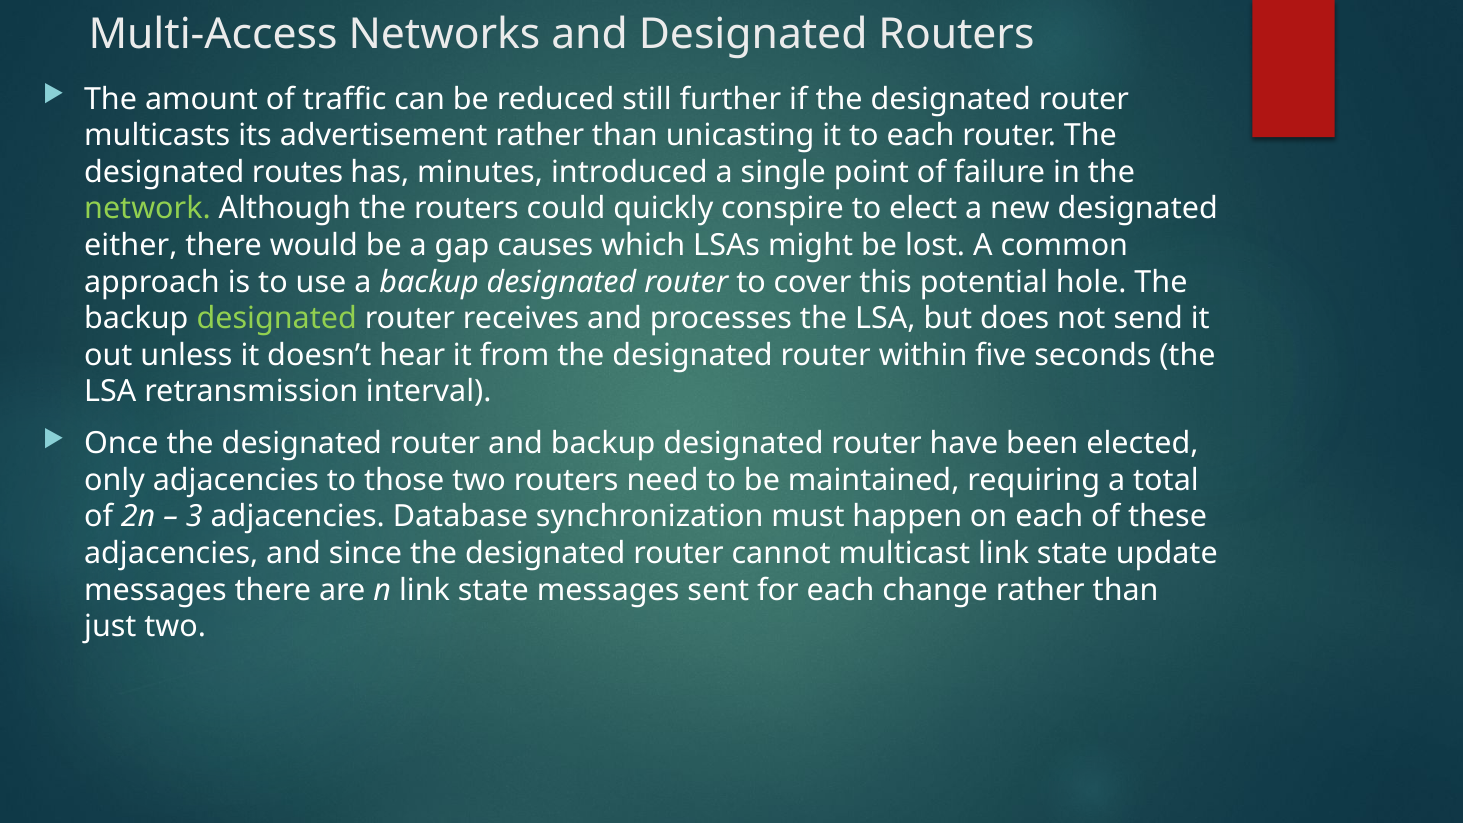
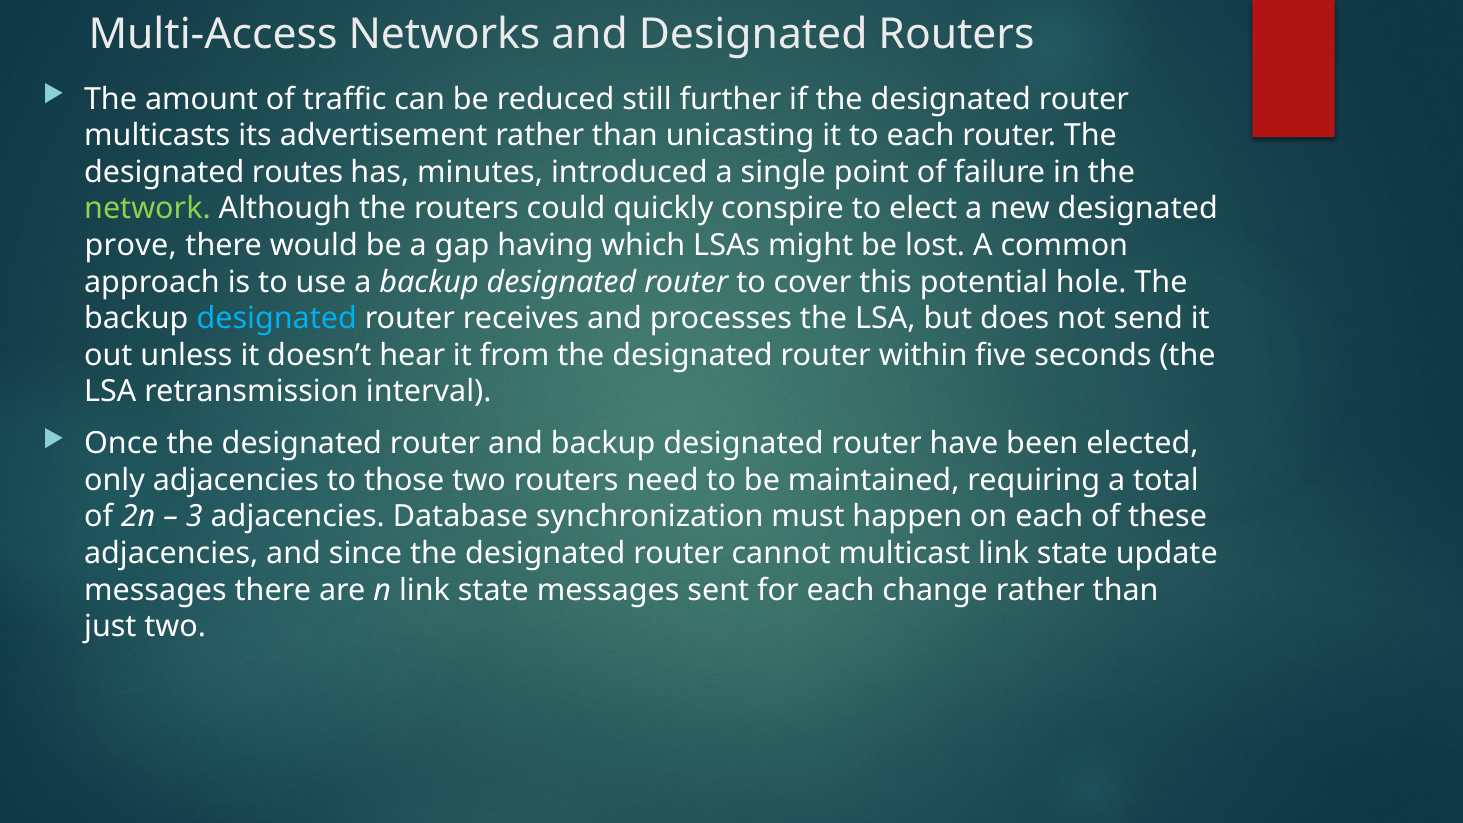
either: either -> prove (131, 245)
causes: causes -> having (545, 245)
designated colour: light green -> light blue (277, 319)
